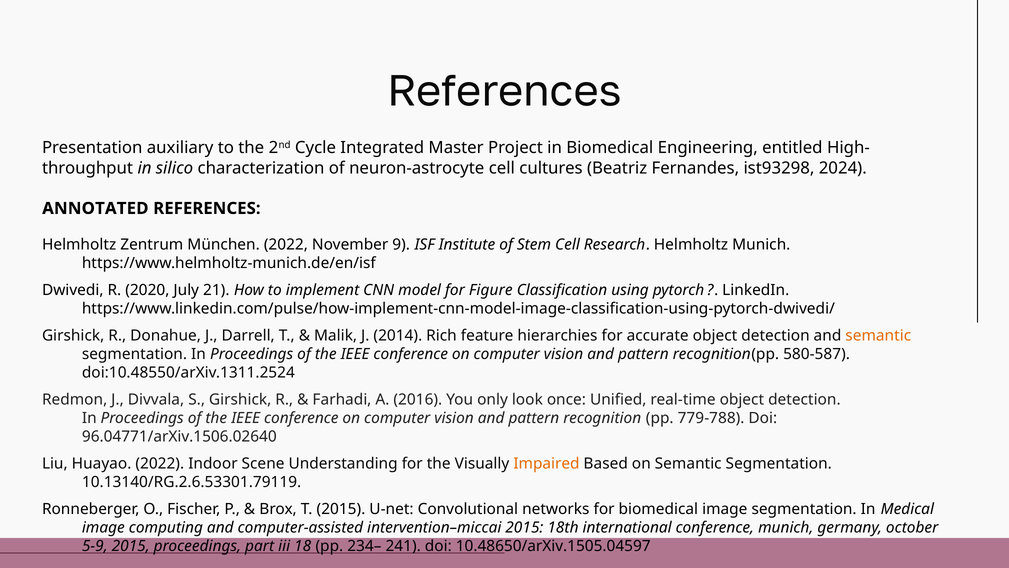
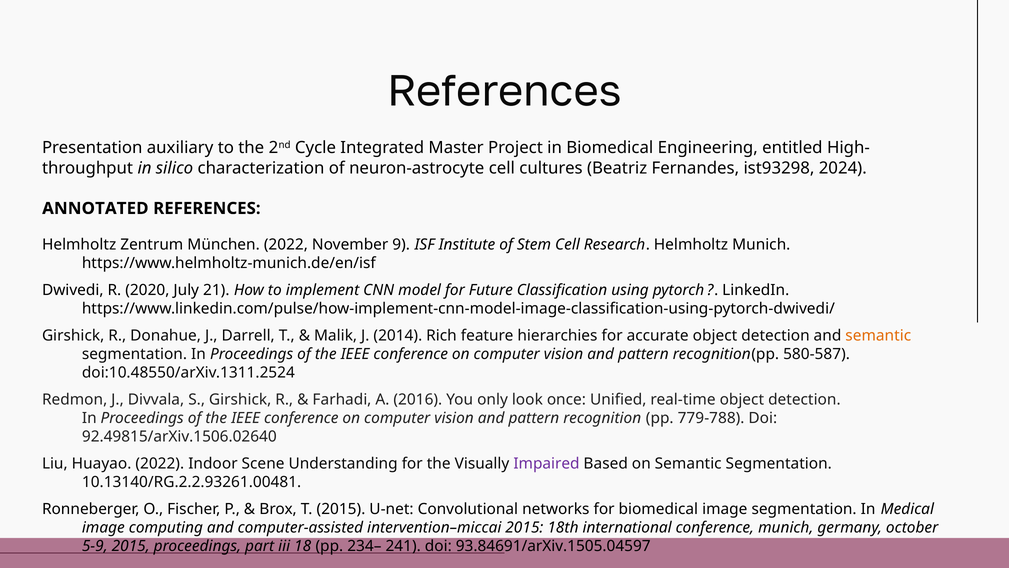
Figure: Figure -> Future (491, 290)
96.04771/arXiv.1506.02640: 96.04771/arXiv.1506.02640 -> 92.49815/arXiv.1506.02640 (179, 436)
Impaired colour: orange -> purple (546, 463)
10.13140/RG.2.6.53301.79119: 10.13140/RG.2.6.53301.79119 -> 10.13140/RG.2.2.93261.00481 (192, 482)
10.48650/arXiv.1505.04597: 10.48650/arXiv.1505.04597 -> 93.84691/arXiv.1505.04597 (553, 546)
